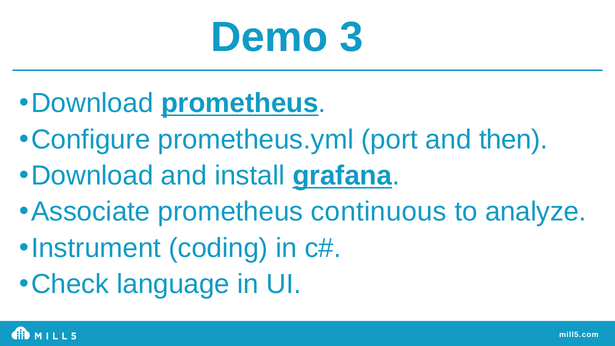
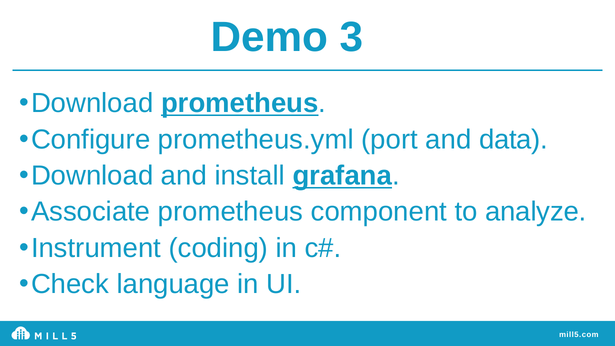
then: then -> data (514, 139)
continuous: continuous -> component (379, 212)
